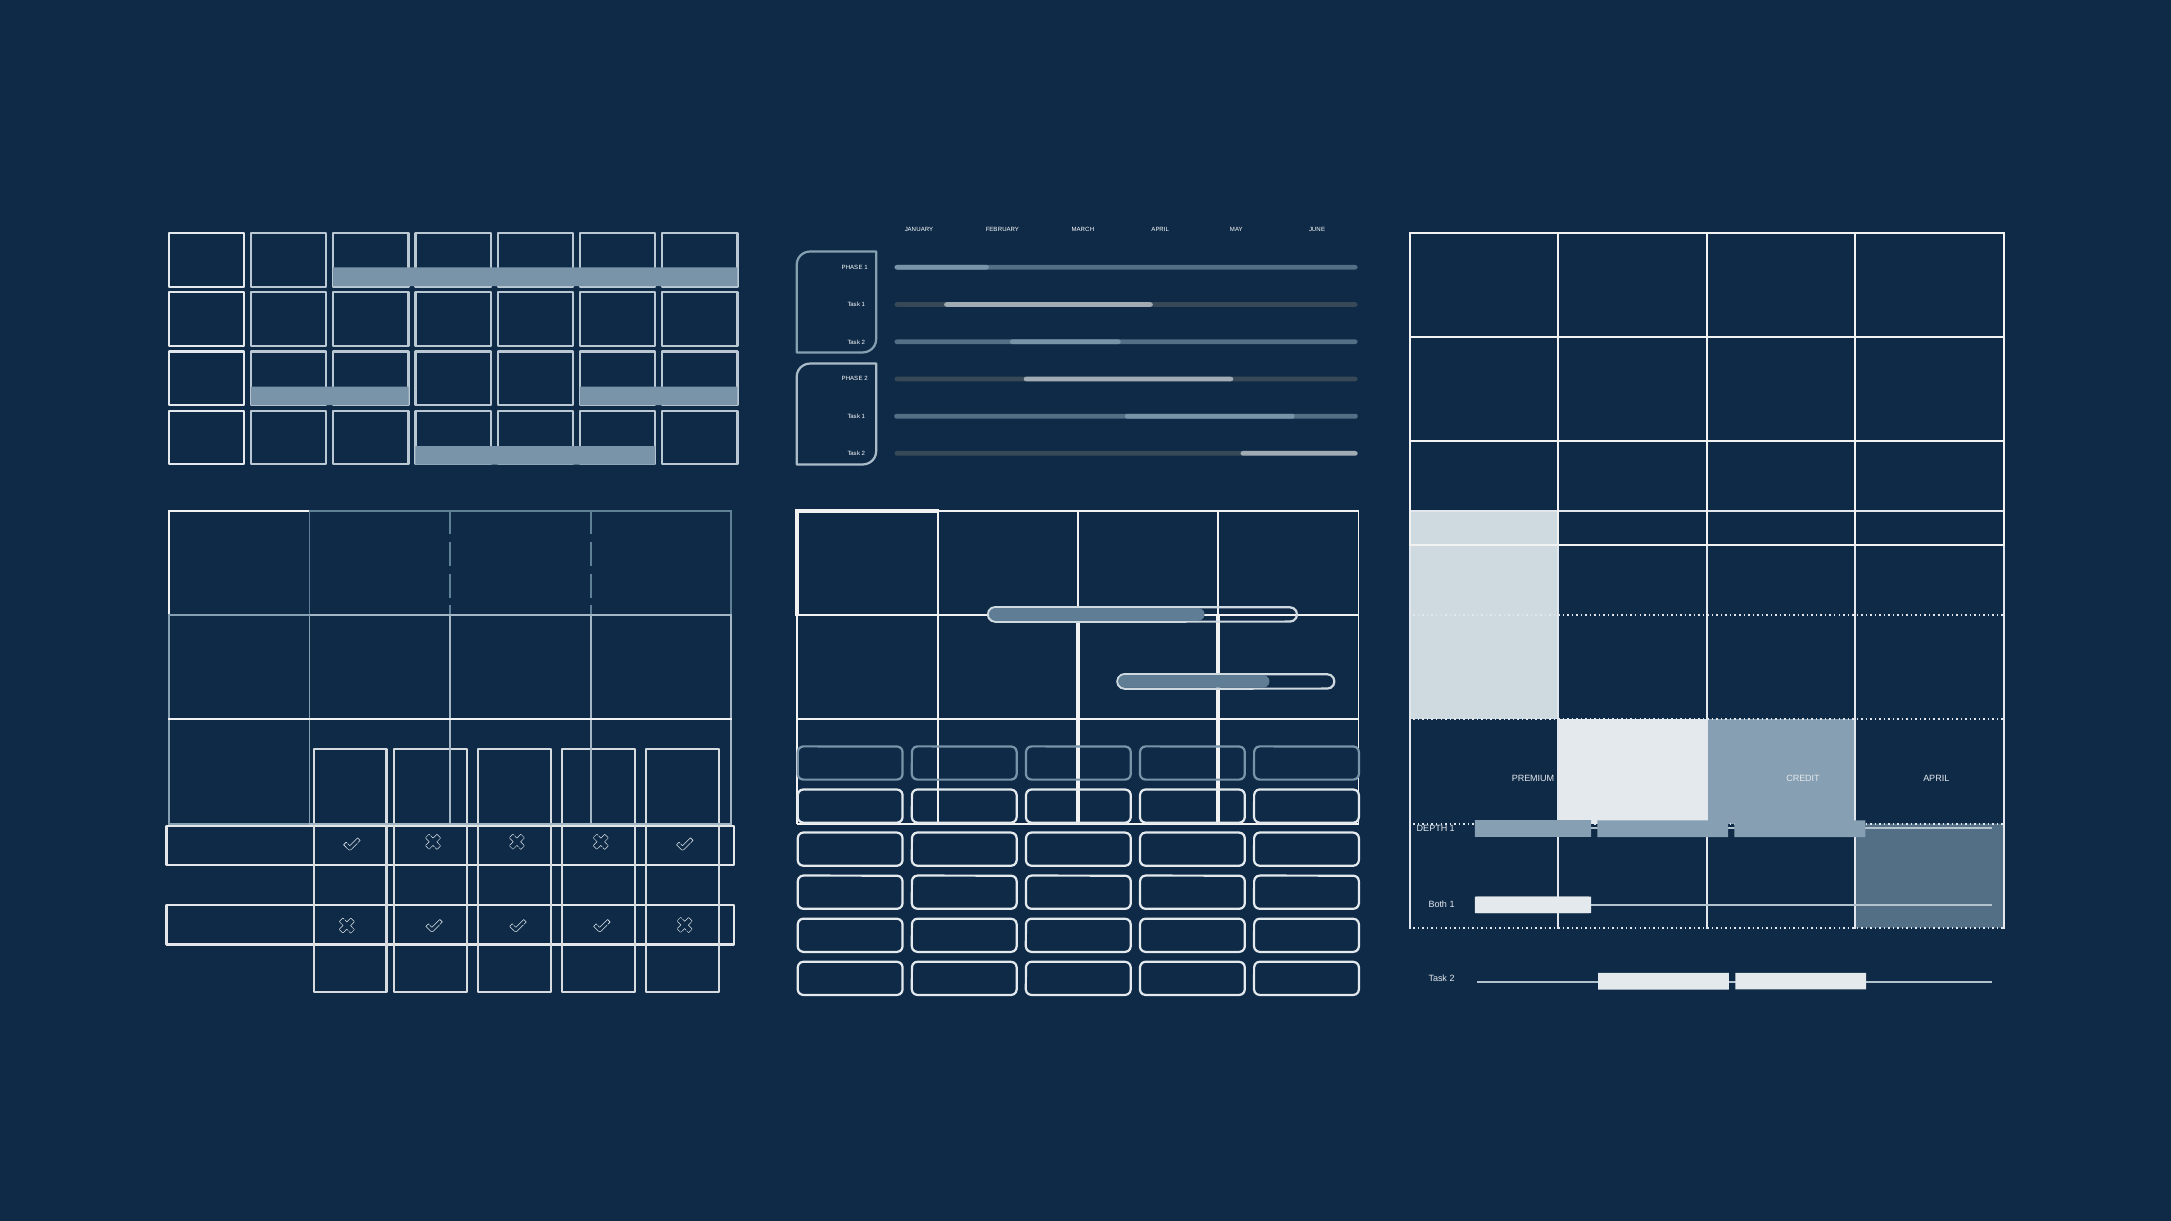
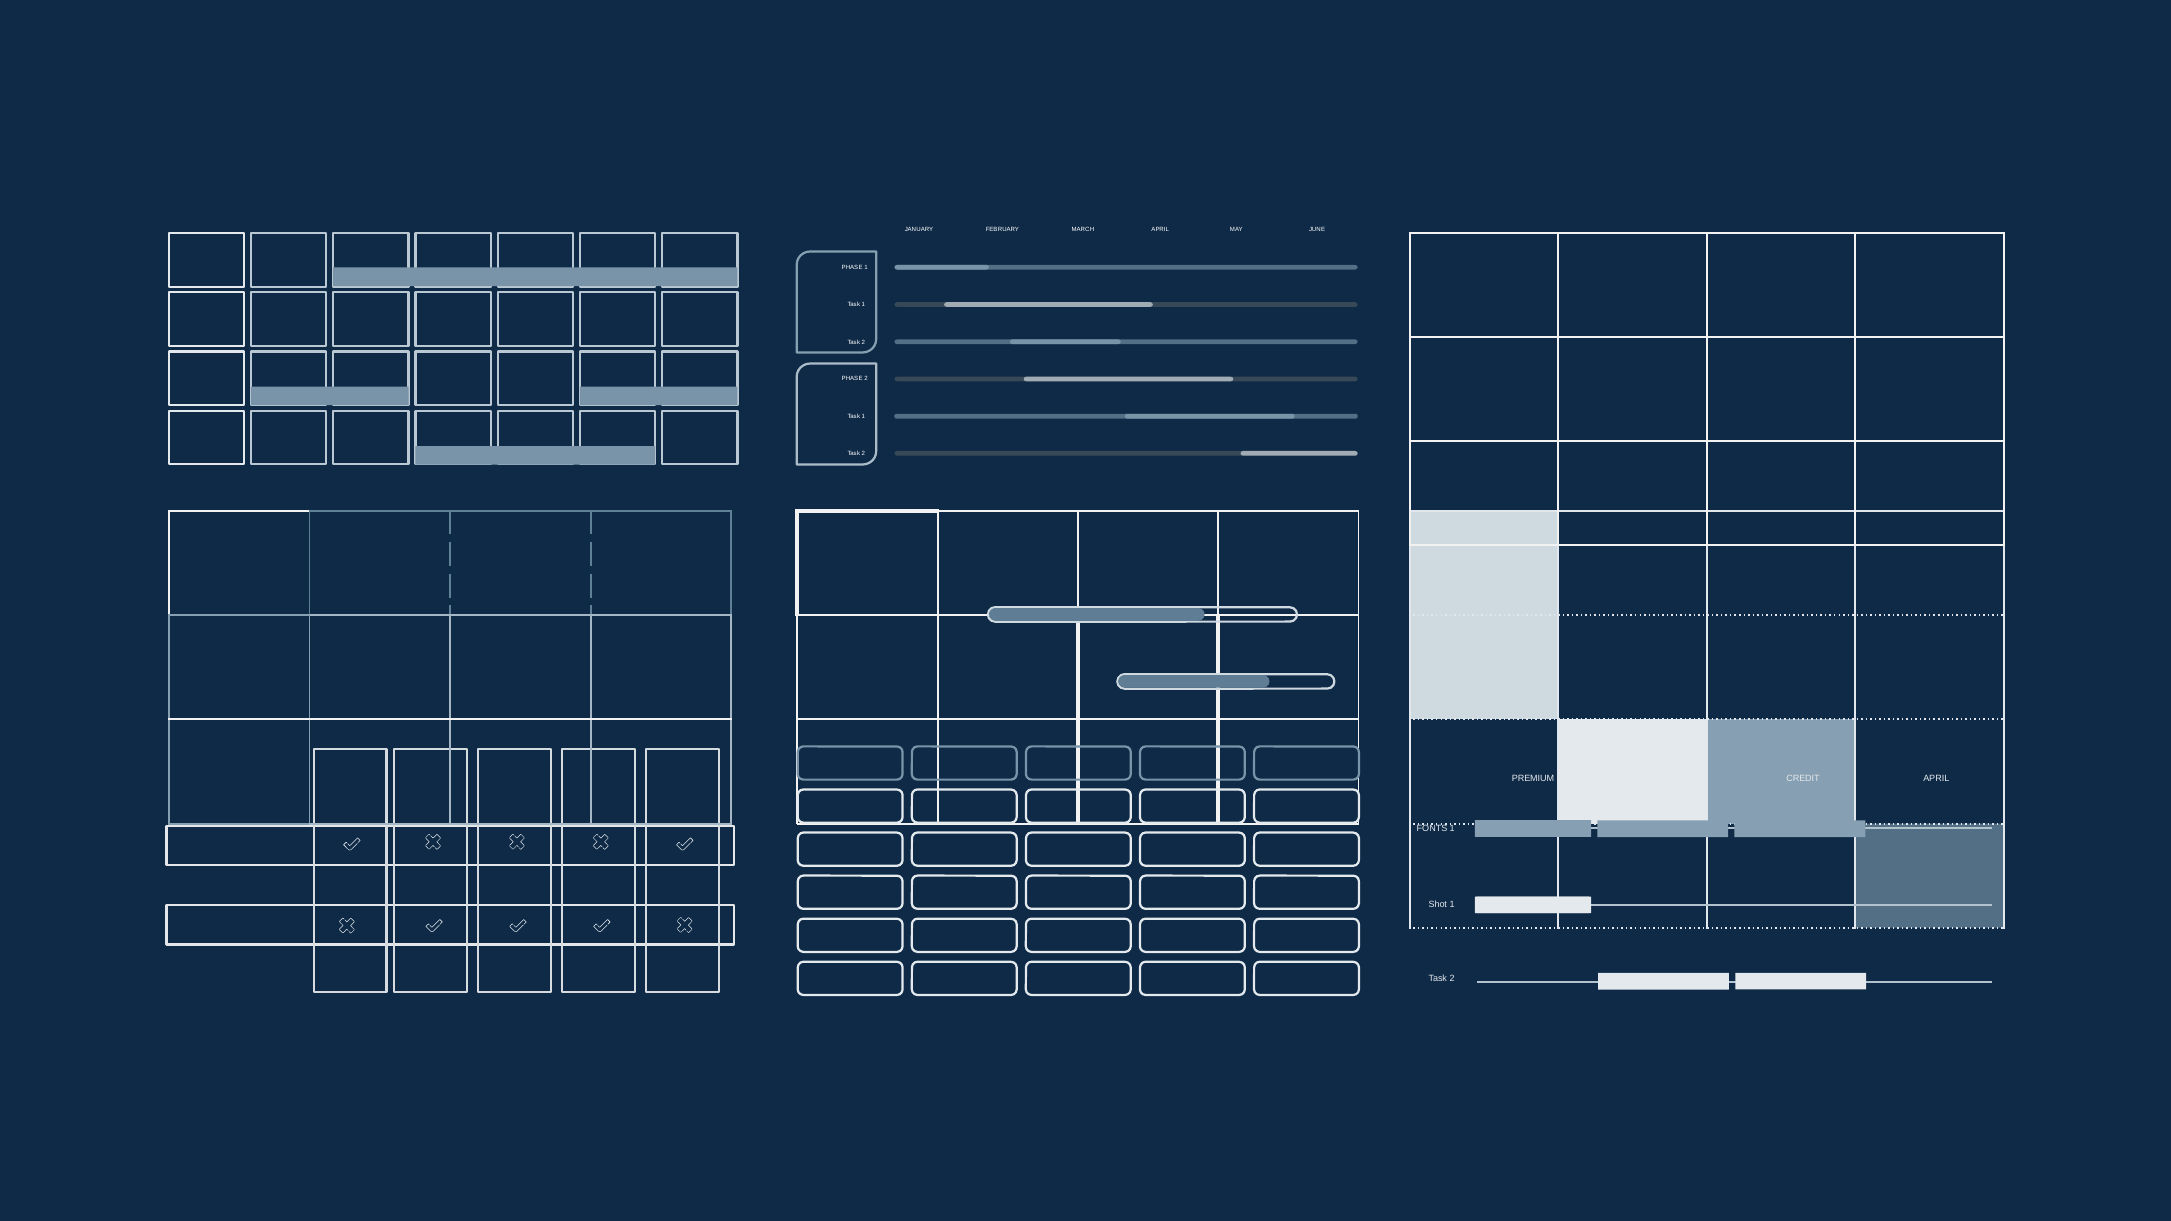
DEPTH: DEPTH -> FONTS (1432, 829)
Both: Both -> Shot (1438, 904)
